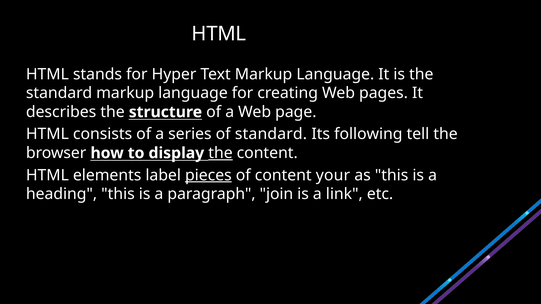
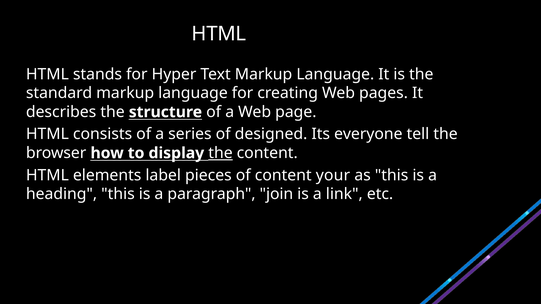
of standard: standard -> designed (271, 134)
following: following -> everyone (368, 134)
pieces underline: present -> none (208, 175)
